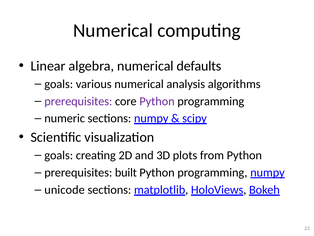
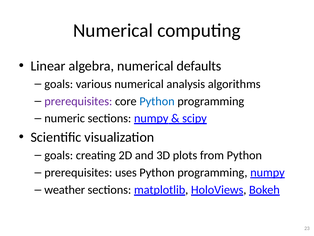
Python colour: purple -> blue (157, 101)
built: built -> uses (126, 172)
unicode: unicode -> weather (65, 190)
